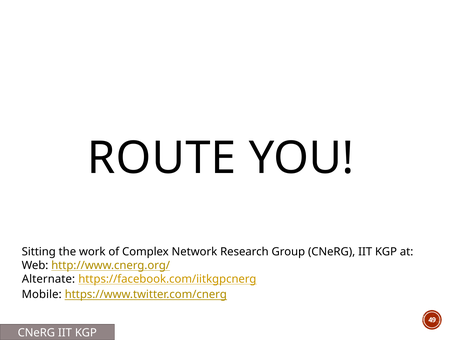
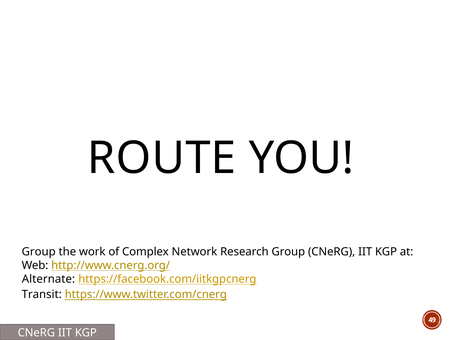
Sitting: Sitting -> Group (39, 252)
Mobile: Mobile -> Transit (42, 294)
